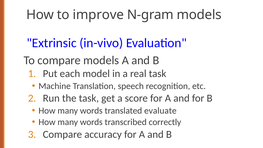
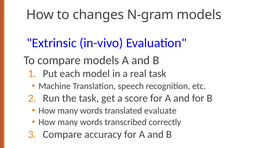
improve: improve -> changes (98, 15)
